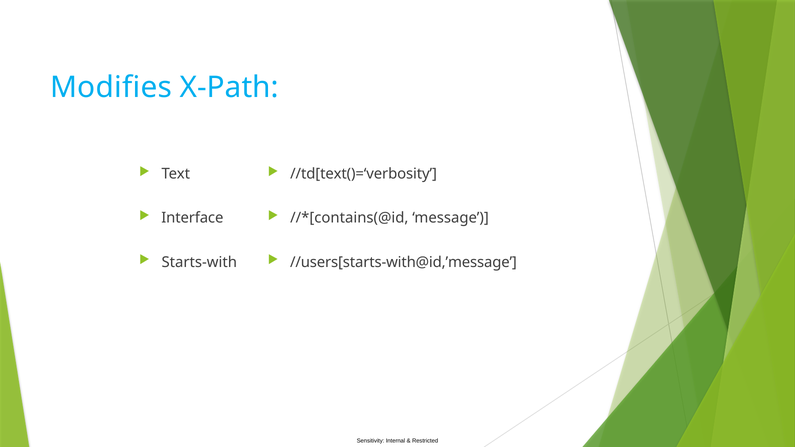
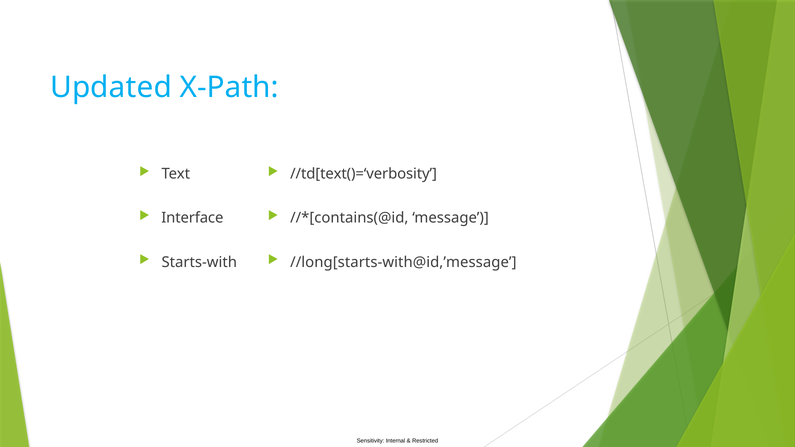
Modifies: Modifies -> Updated (111, 87)
//users[starts-with@id,’message: //users[starts-with@id,’message -> //long[starts-with@id,’message (403, 262)
